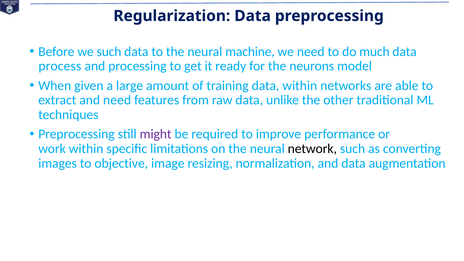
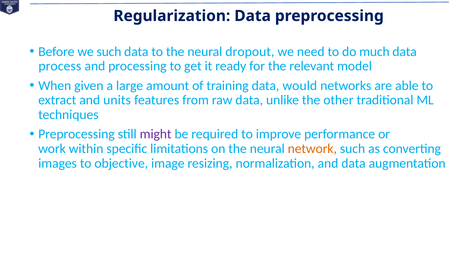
machine: machine -> dropout (250, 52)
neurons: neurons -> relevant (312, 66)
data within: within -> would (300, 86)
and need: need -> units (117, 100)
network colour: black -> orange (312, 149)
